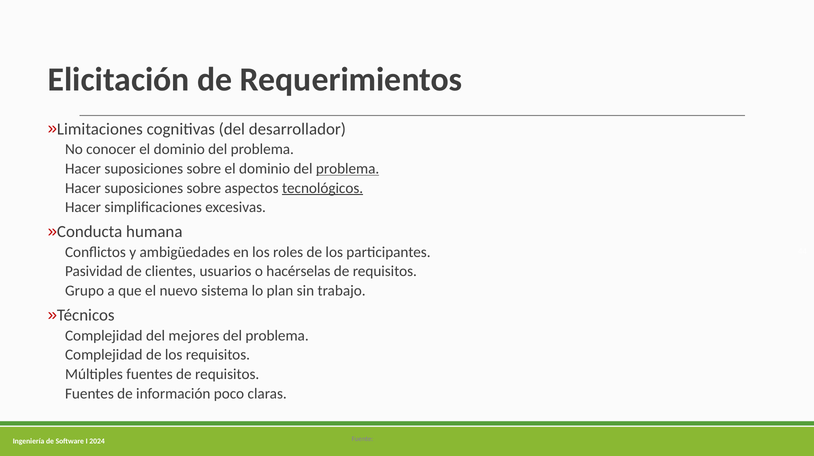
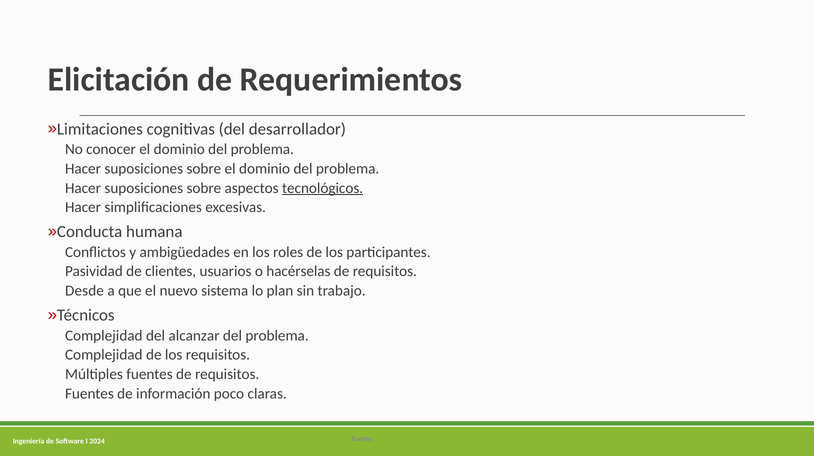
problema underline: present -> none (348, 169)
Grupo: Grupo -> Desde (84, 291)
mejores: mejores -> alcanzar (194, 336)
